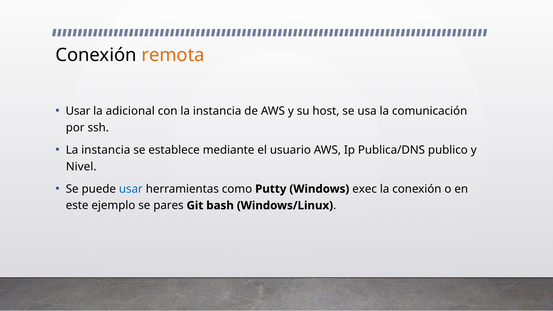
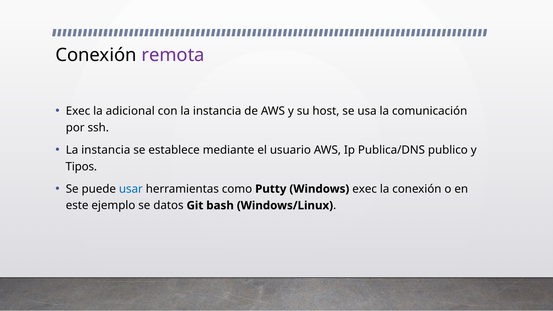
remota colour: orange -> purple (173, 55)
Usar: Usar -> Exec (78, 111)
Nivel: Nivel -> Tipos (81, 167)
pares: pares -> datos (168, 206)
